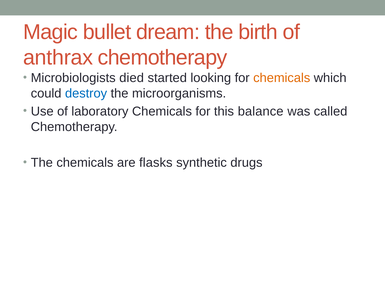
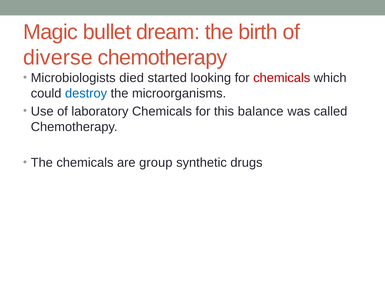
anthrax: anthrax -> diverse (58, 58)
chemicals colour: orange -> red (282, 78)
flasks: flasks -> group (156, 163)
